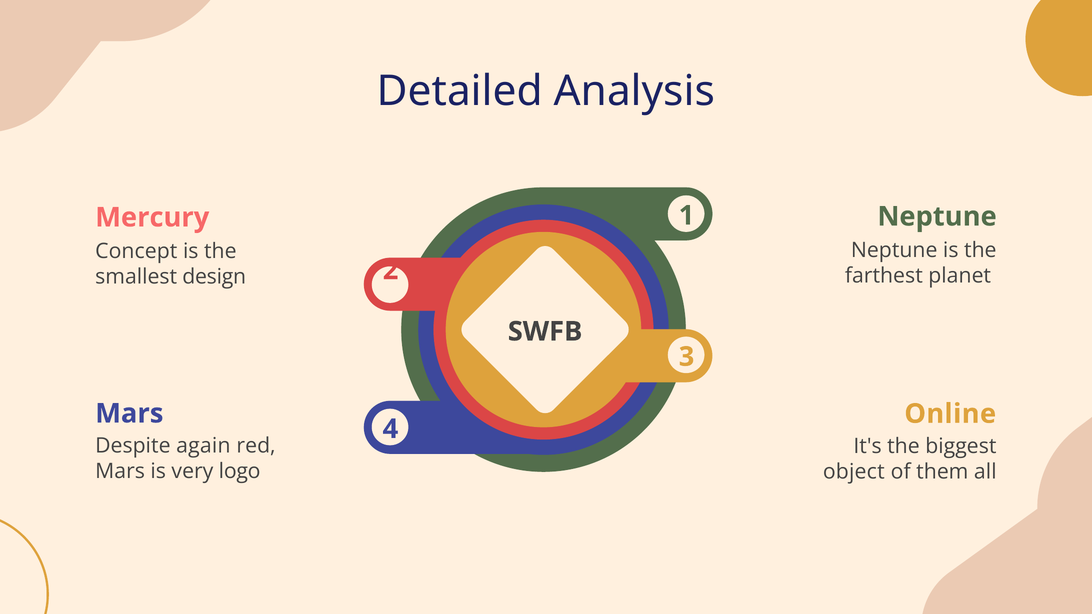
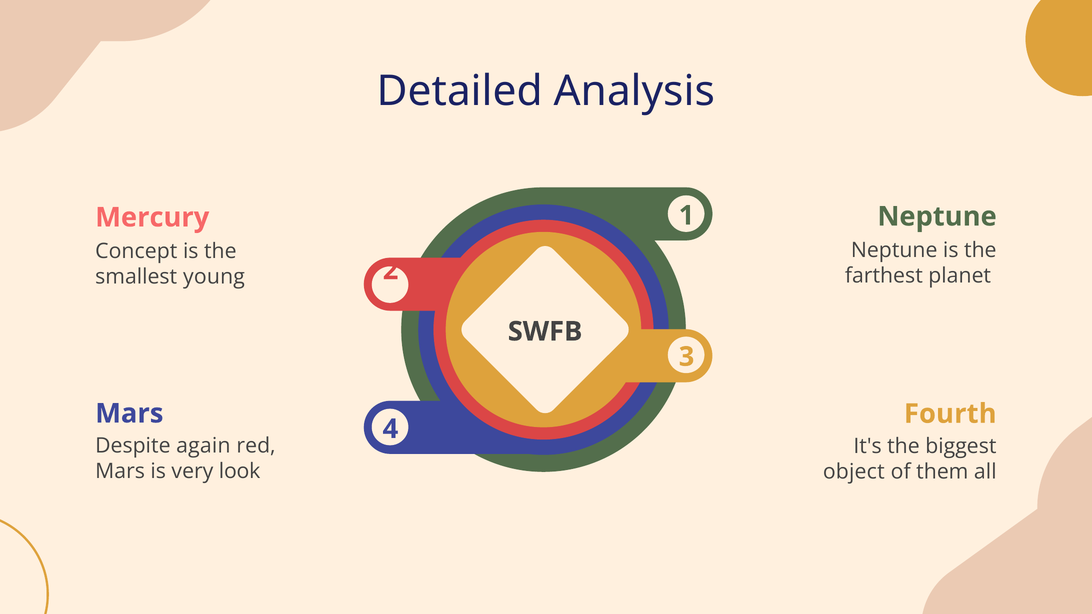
design: design -> young (214, 277)
Online: Online -> Fourth (950, 414)
logo: logo -> look (240, 472)
